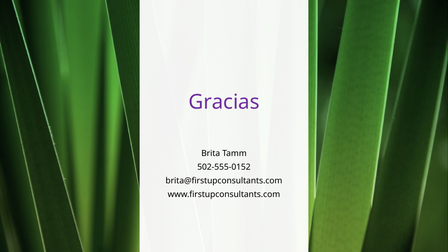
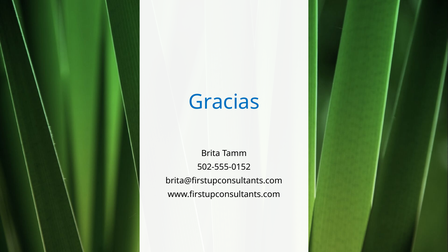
Gracias colour: purple -> blue (224, 102)
